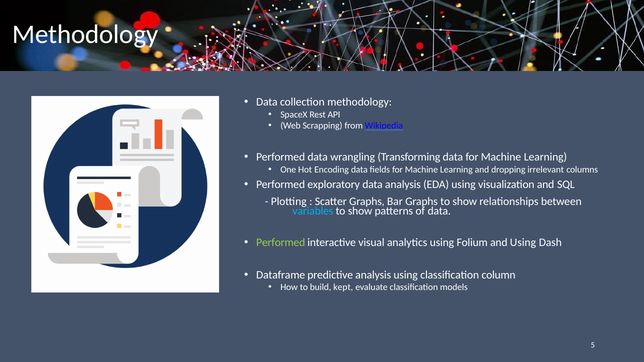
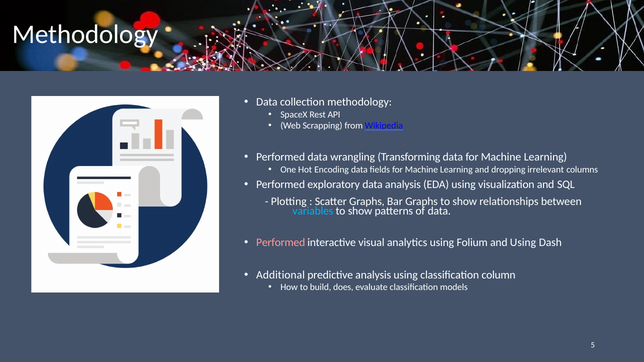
Performed colour: light green -> pink (281, 243)
Dataframe: Dataframe -> Additional (281, 275)
kept: kept -> does (343, 287)
